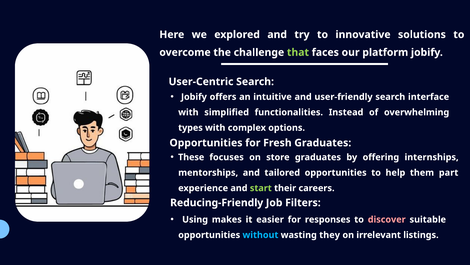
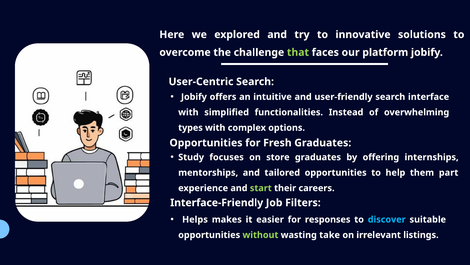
These: These -> Study (191, 157)
Reducing-Friendly: Reducing-Friendly -> Interface-Friendly (217, 202)
Using: Using -> Helps (195, 219)
discover colour: pink -> light blue (387, 219)
without colour: light blue -> light green (260, 234)
they: they -> take (330, 234)
